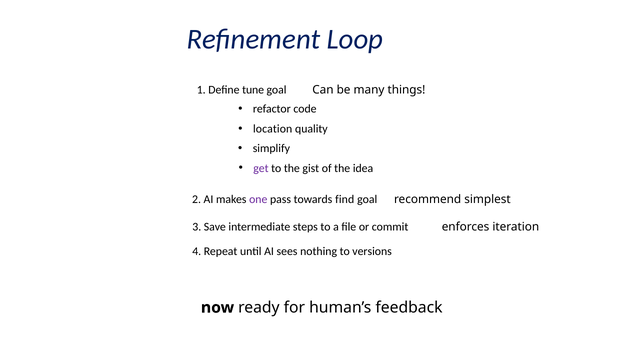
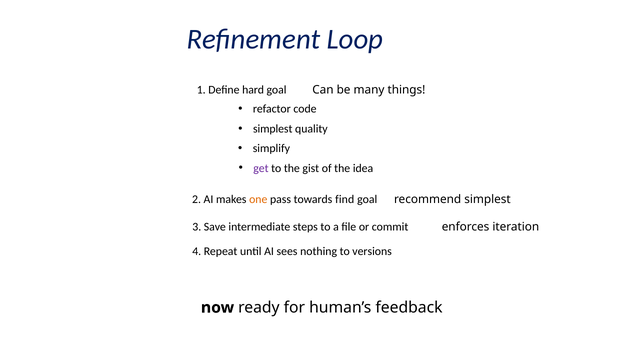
tune: tune -> hard (253, 90)
location: location -> simplest (273, 129)
one colour: purple -> orange (258, 200)
